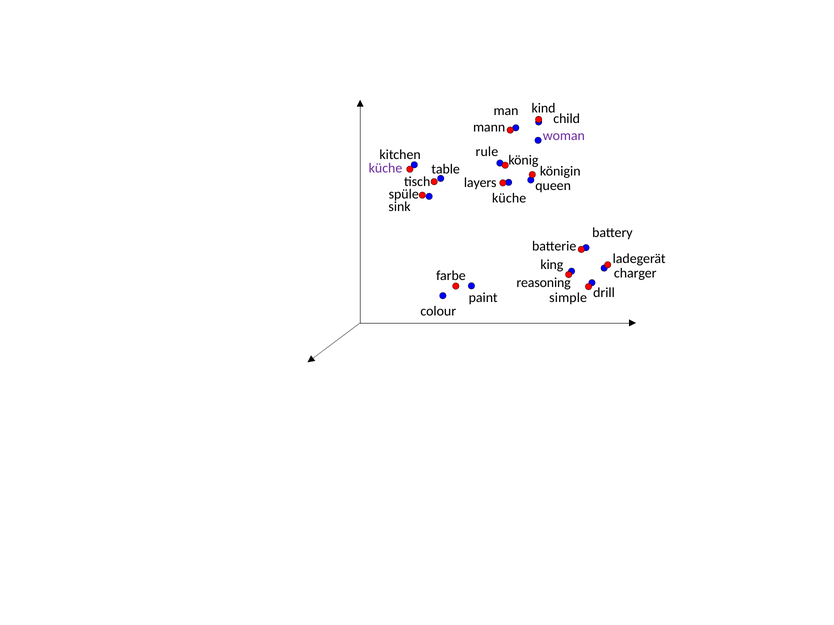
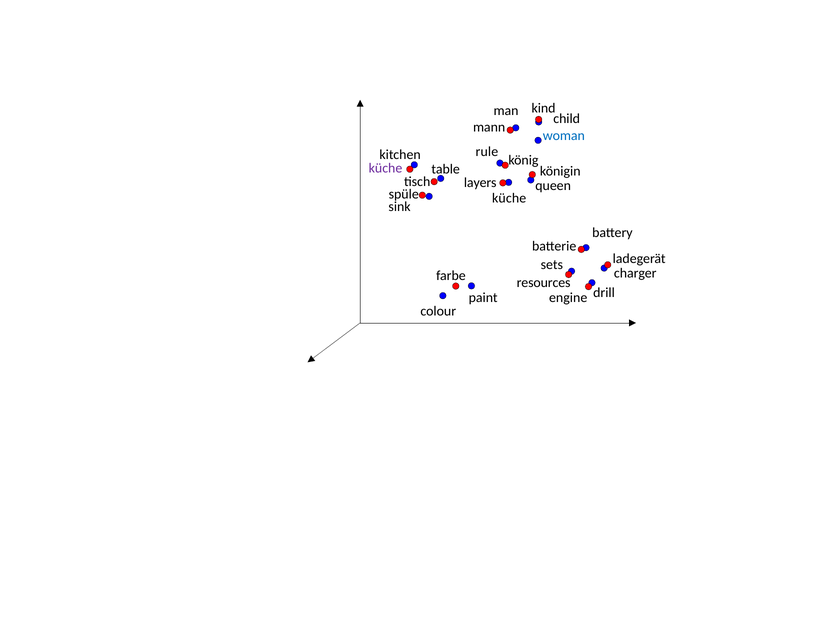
woman colour: purple -> blue (564, 136)
king: king -> sets (552, 265)
reasoning: reasoning -> resources (544, 283)
simple: simple -> engine (568, 298)
